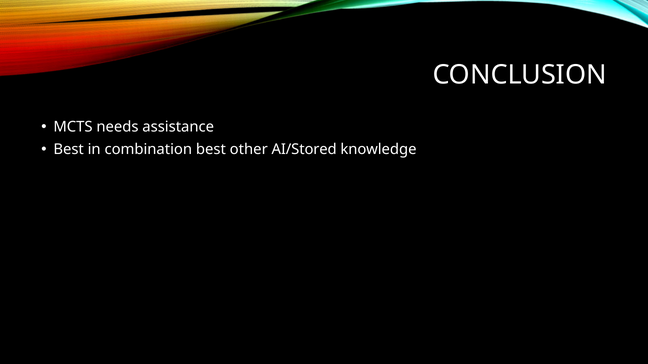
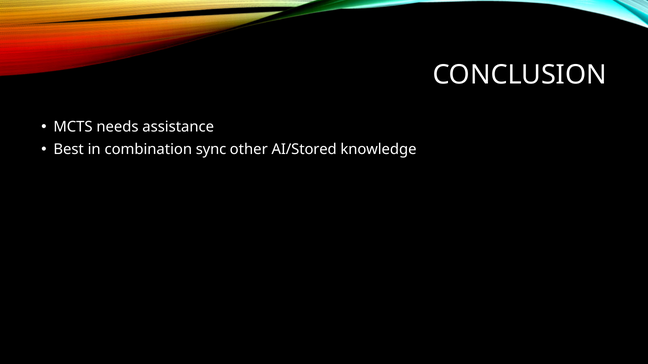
combination best: best -> sync (211, 150)
